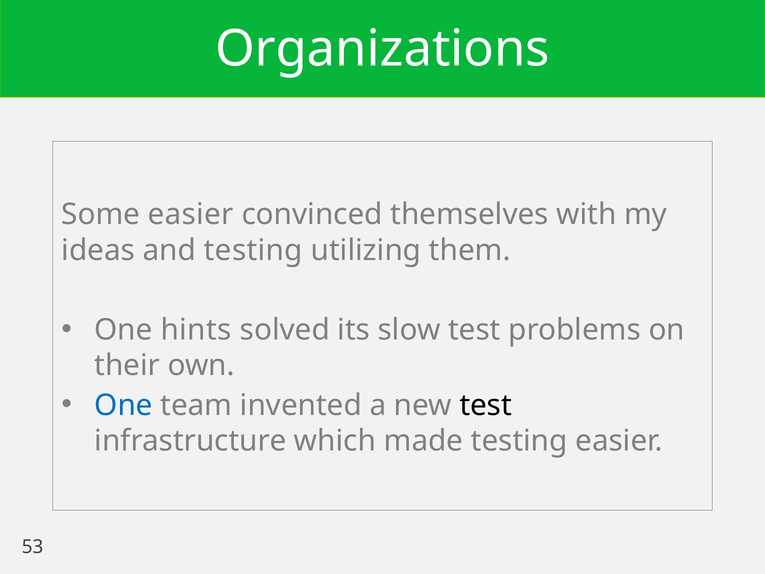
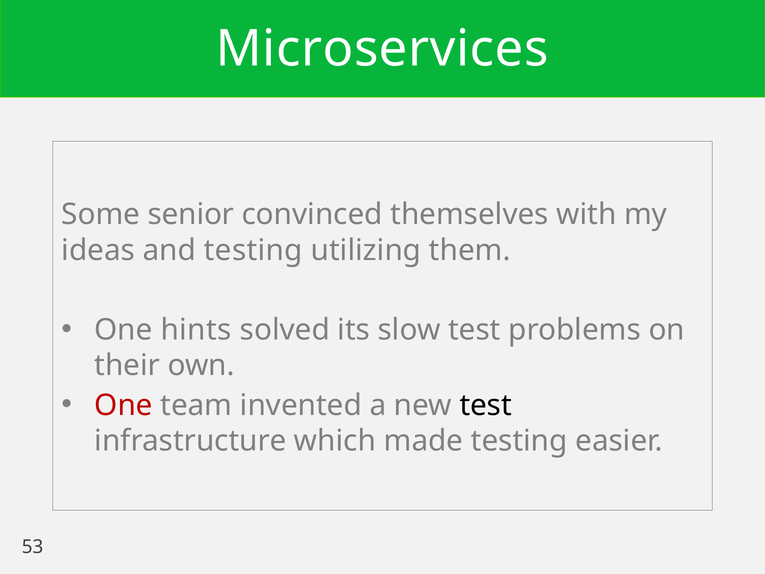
Organizations: Organizations -> Microservices (382, 49)
Some easier: easier -> senior (191, 215)
One colour: blue -> red (124, 405)
